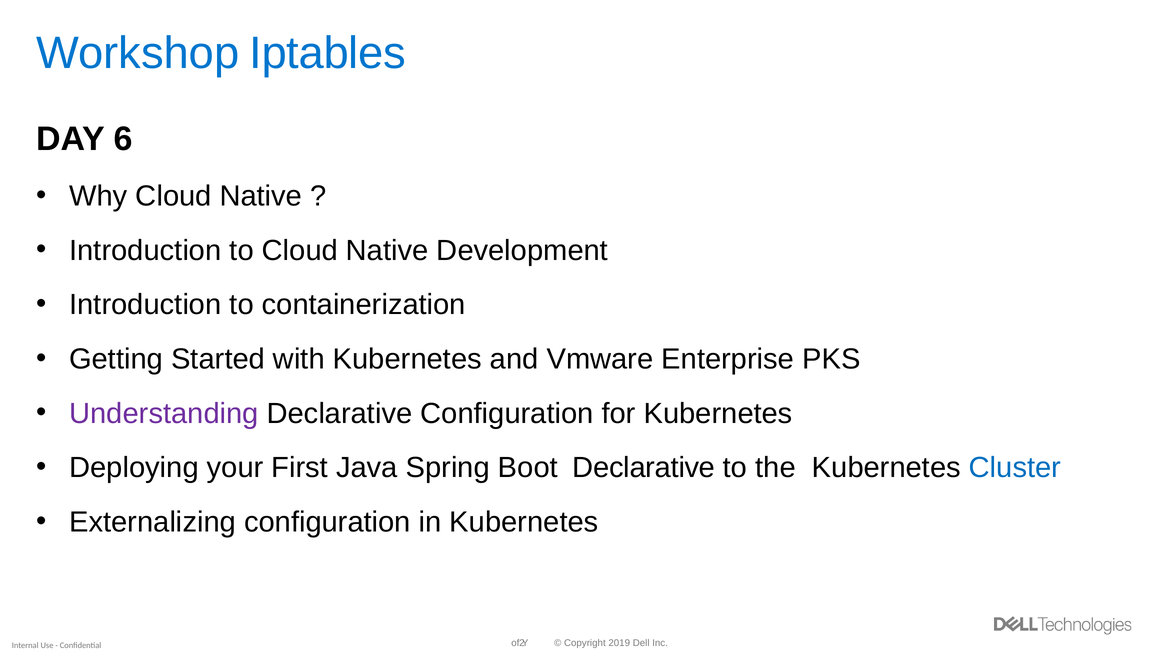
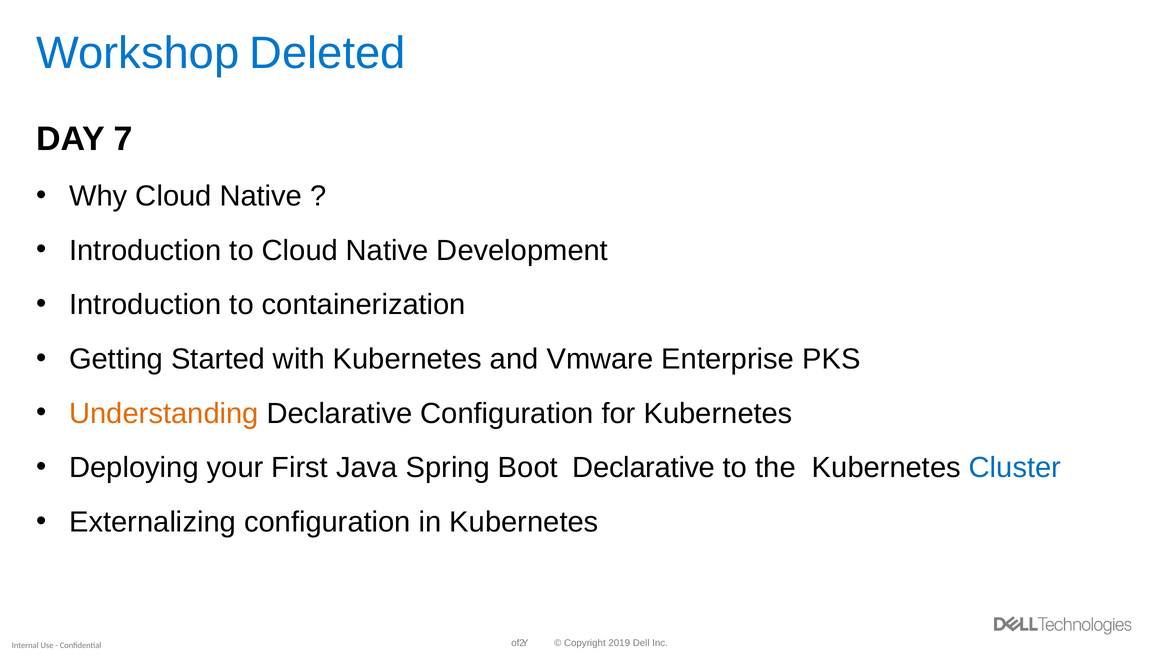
Iptables: Iptables -> Deleted (327, 53)
6: 6 -> 7 (123, 139)
Understanding colour: purple -> orange (164, 414)
